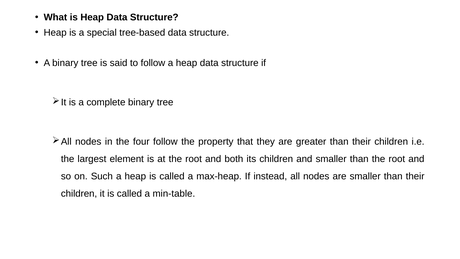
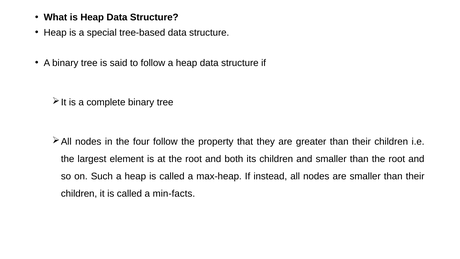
min-table: min-table -> min-facts (174, 193)
